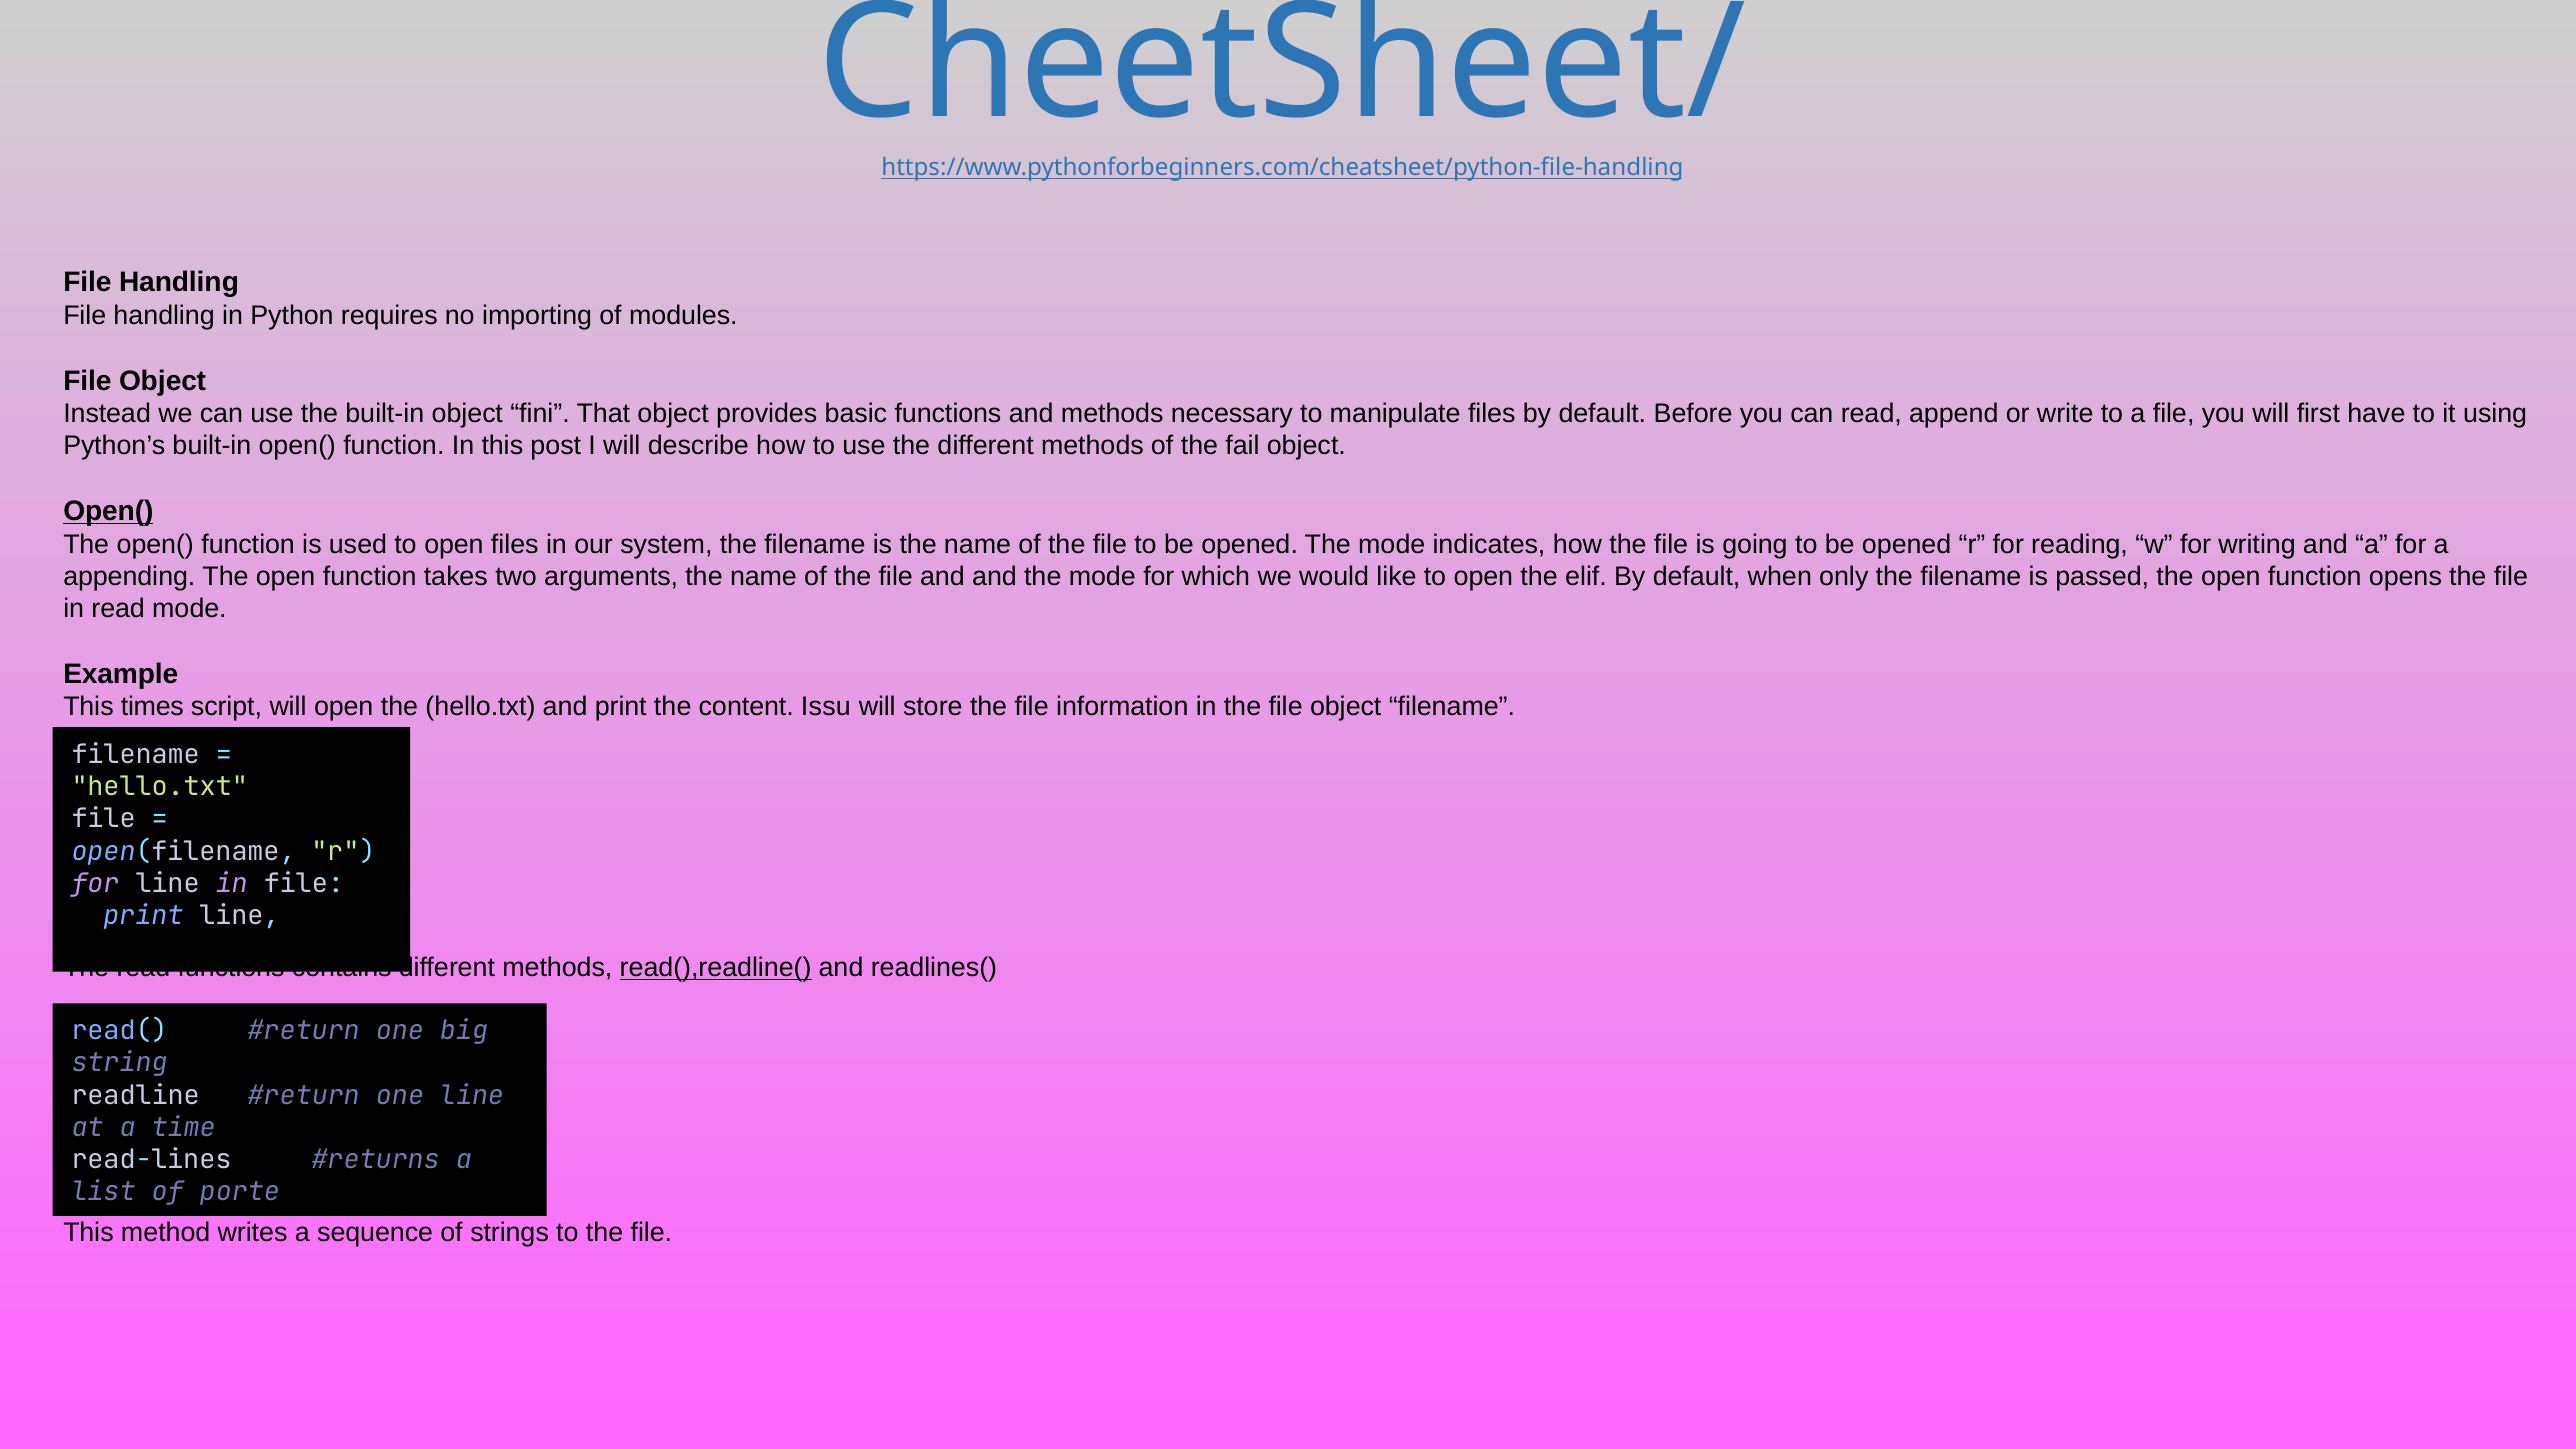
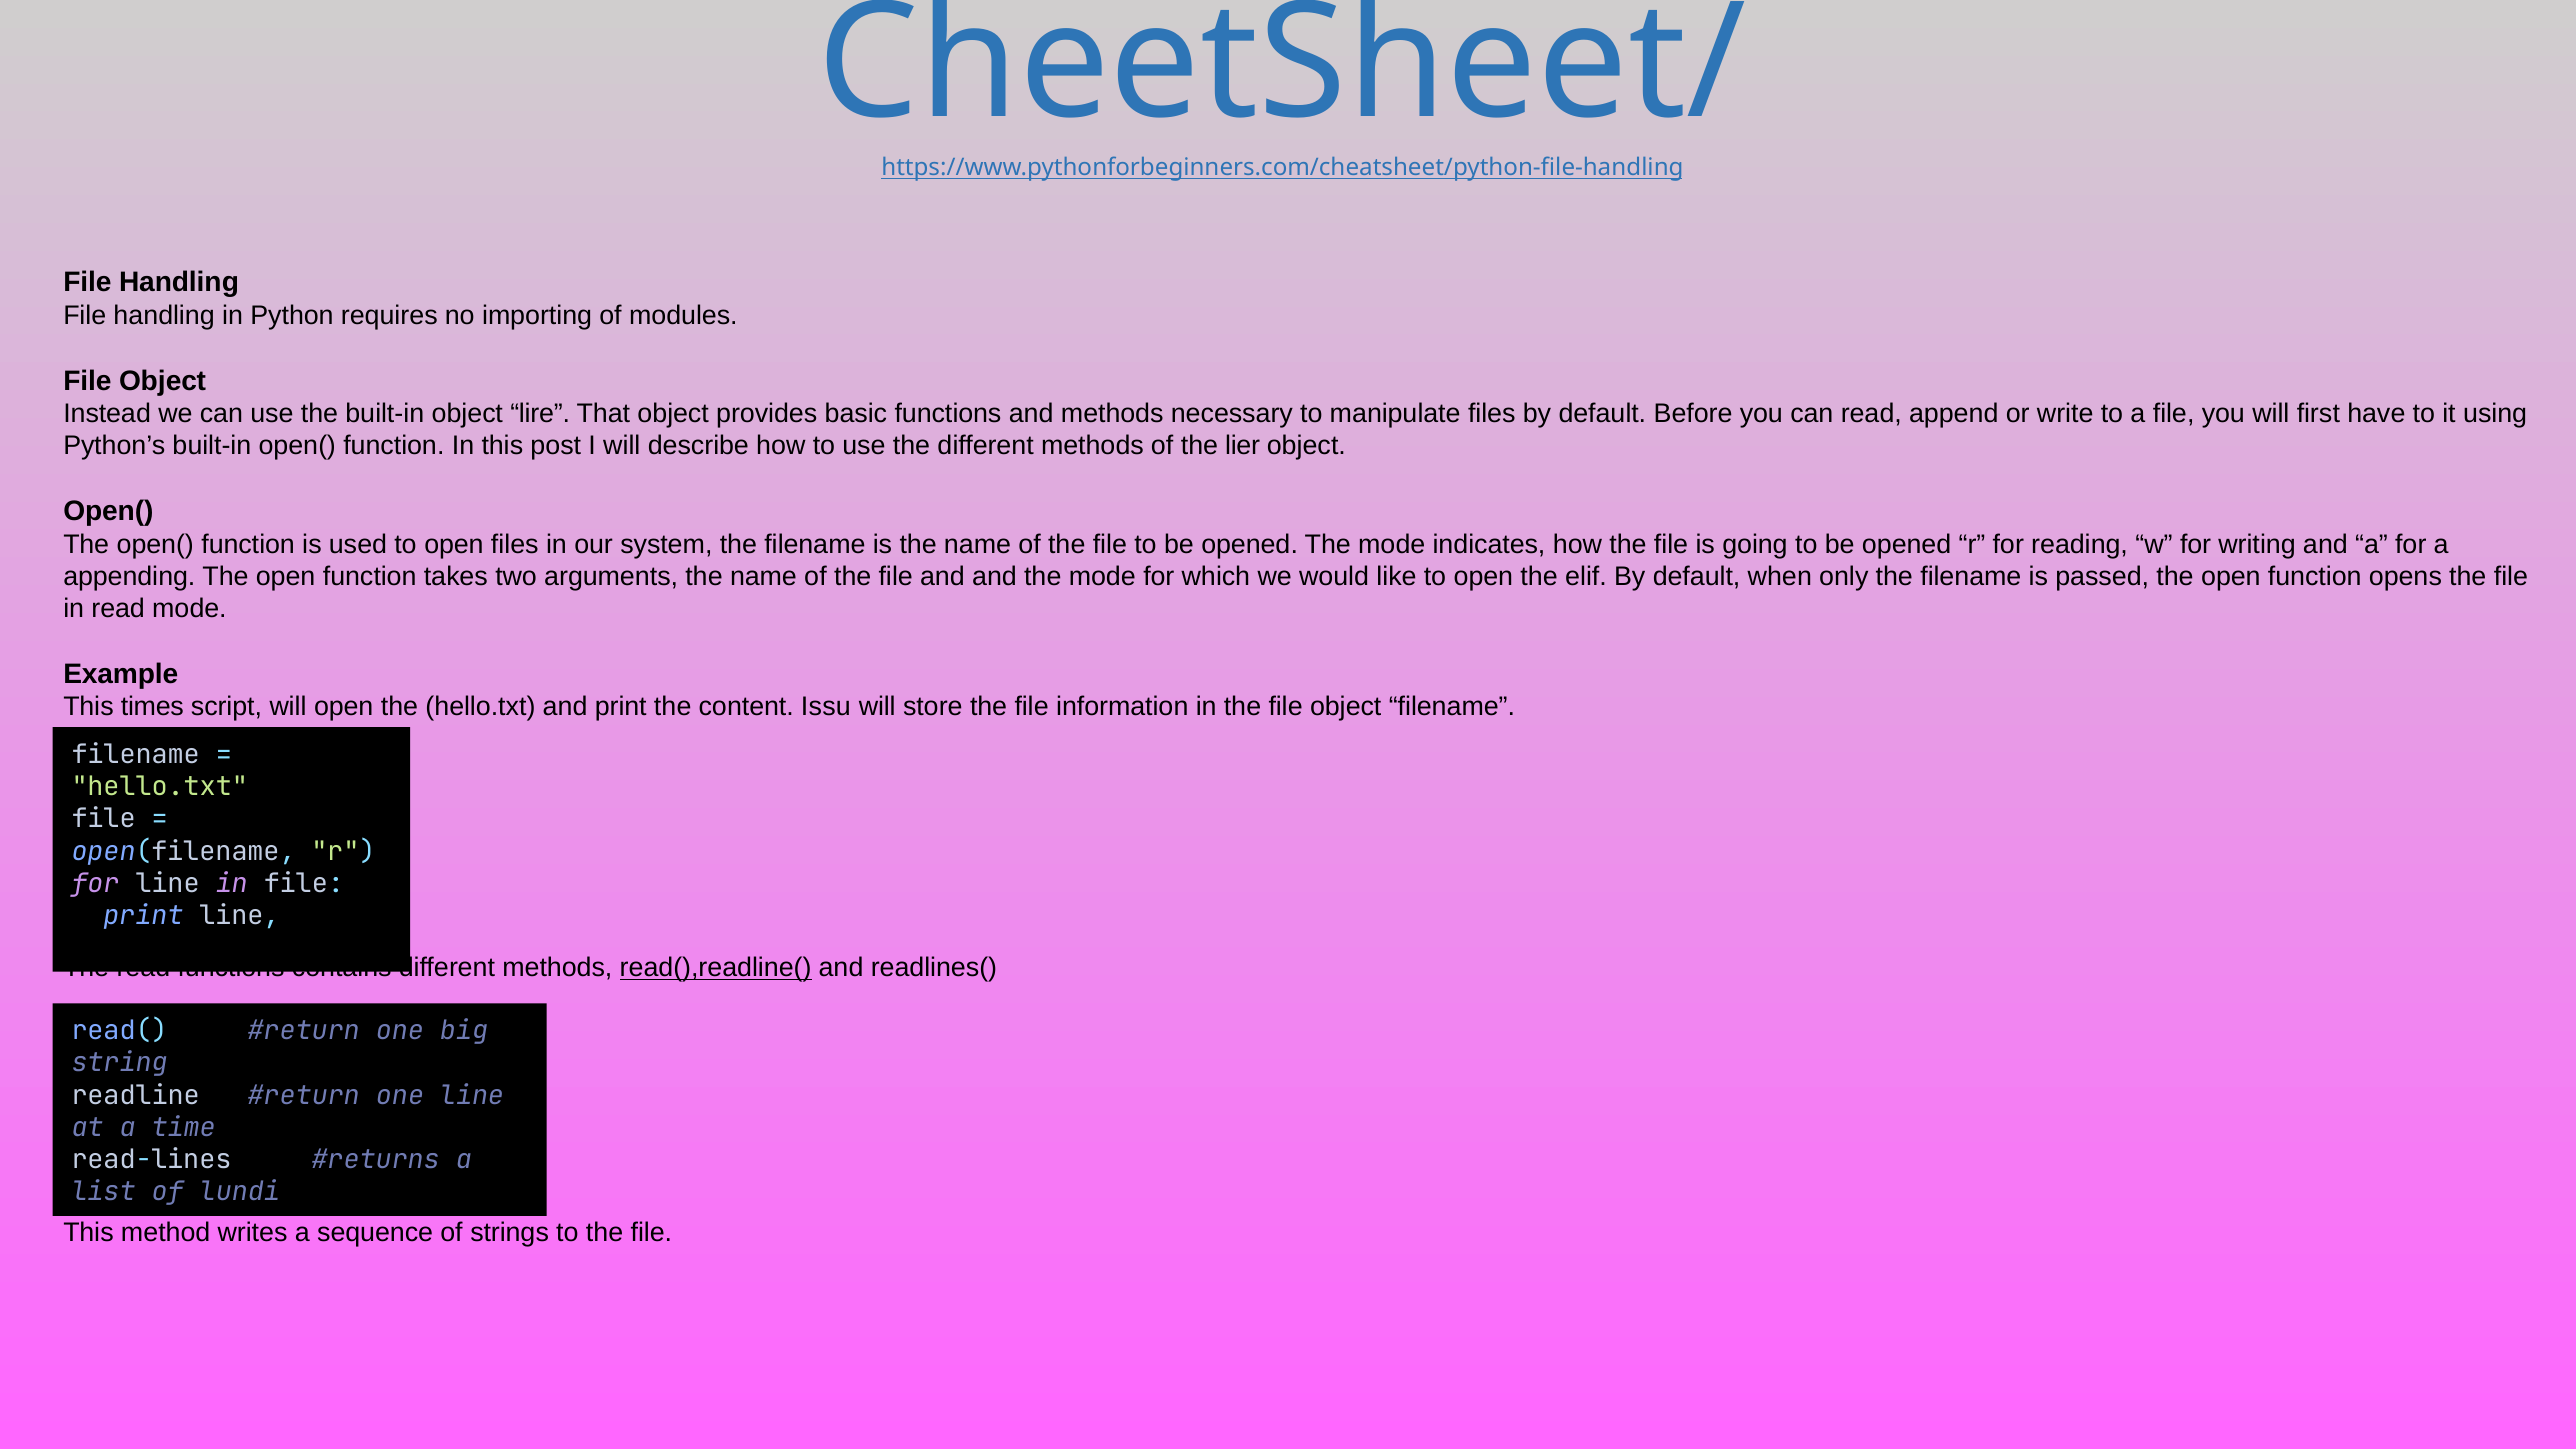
fini: fini -> lire (540, 414)
fail: fail -> lier (1243, 446)
Open( underline: present -> none (108, 511)
porte: porte -> lundi (240, 1192)
